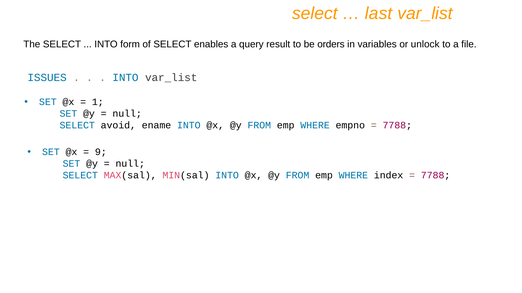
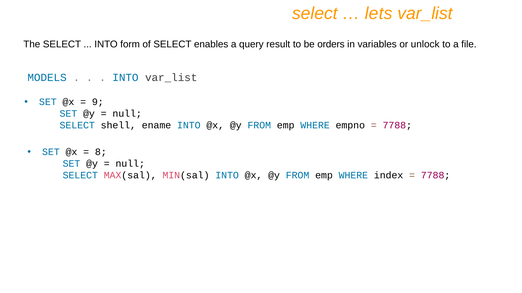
last: last -> lets (379, 14)
ISSUES: ISSUES -> MODELS (47, 78)
1: 1 -> 9 (98, 102)
avoid: avoid -> shell (118, 126)
9: 9 -> 8 (101, 152)
